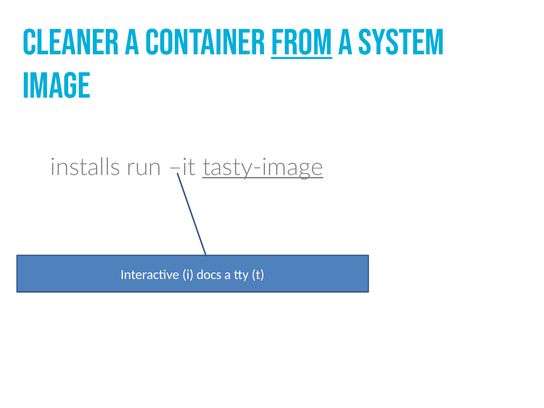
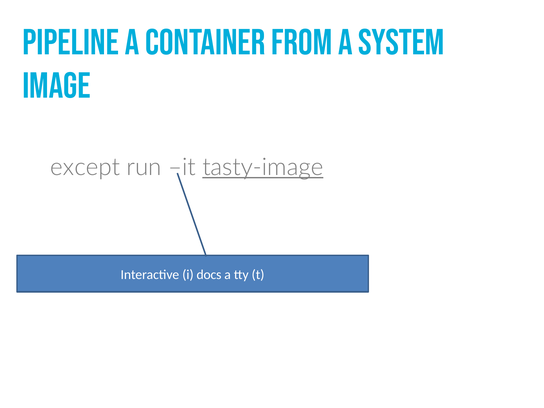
Cleaner: Cleaner -> Pipeline (71, 42)
from underline: present -> none (302, 42)
installs: installs -> except (85, 167)
